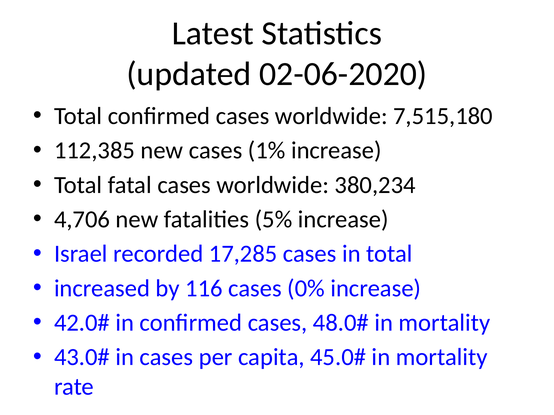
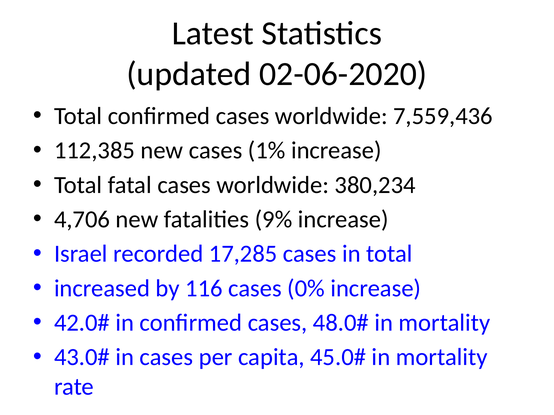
7,515,180: 7,515,180 -> 7,559,436 (443, 116)
5%: 5% -> 9% (274, 220)
